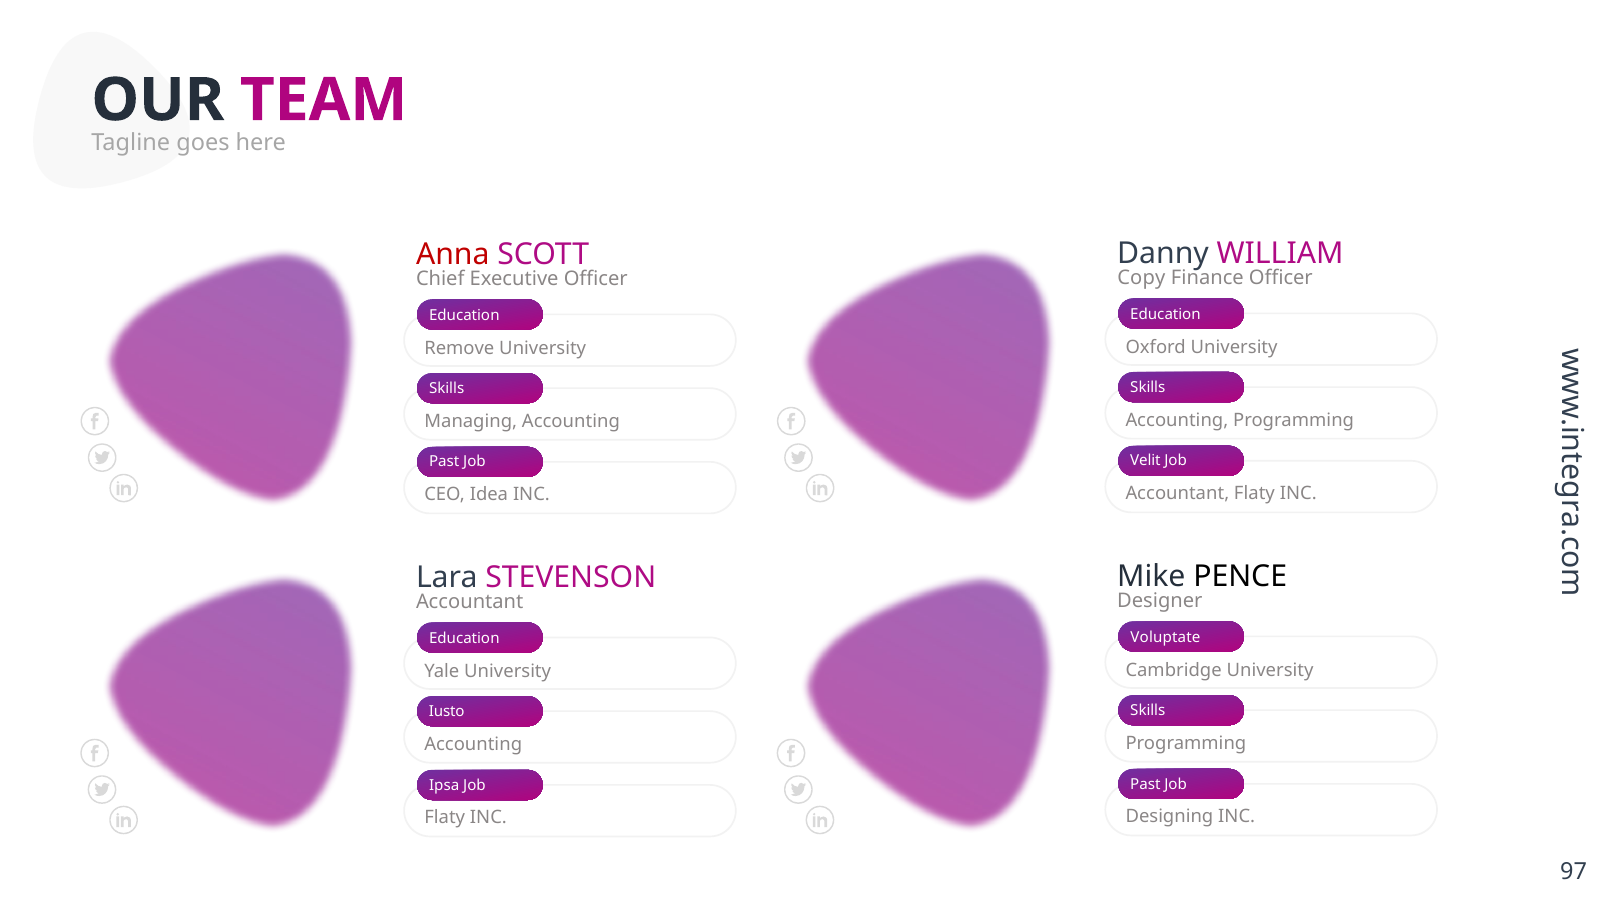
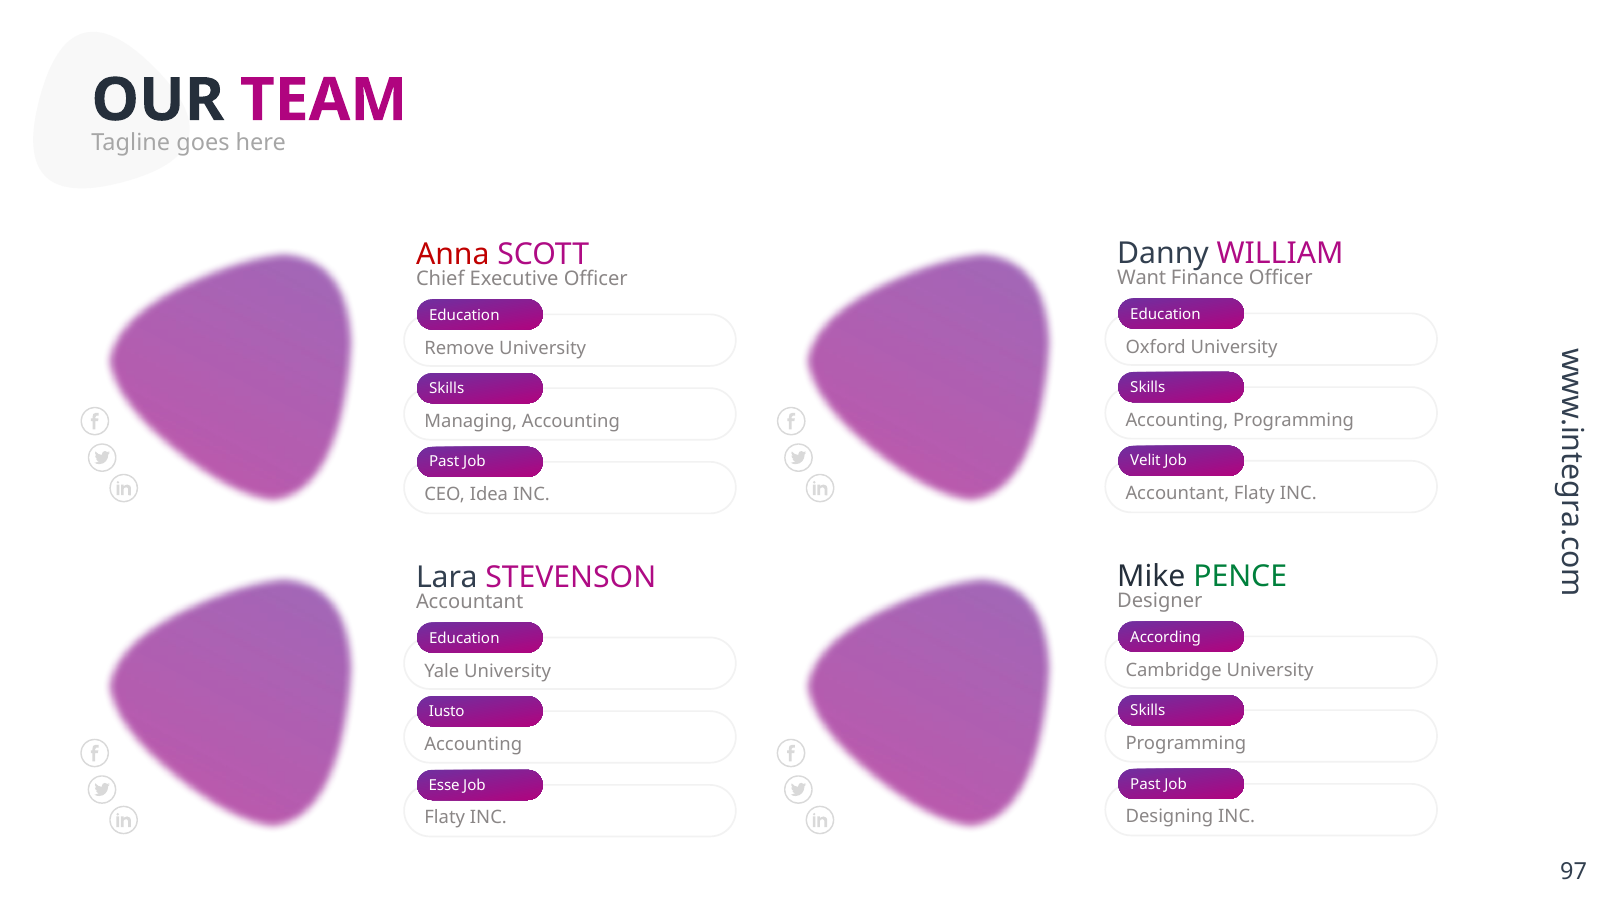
Copy: Copy -> Want (1142, 278)
PENCE colour: black -> green (1240, 576)
Voluptate: Voluptate -> According (1166, 638)
Ipsa: Ipsa -> Esse (444, 785)
